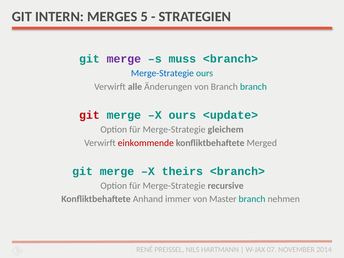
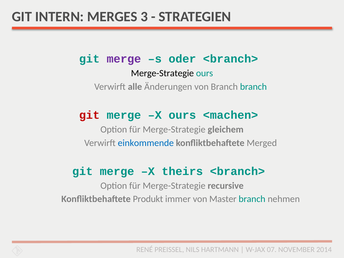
5: 5 -> 3 (144, 17)
muss: muss -> oder (182, 59)
Merge-Strategie colour: blue -> black (162, 73)
<update>: <update> -> <machen> (231, 115)
einkommende colour: red -> blue (146, 143)
Anhand: Anhand -> Produkt (148, 199)
